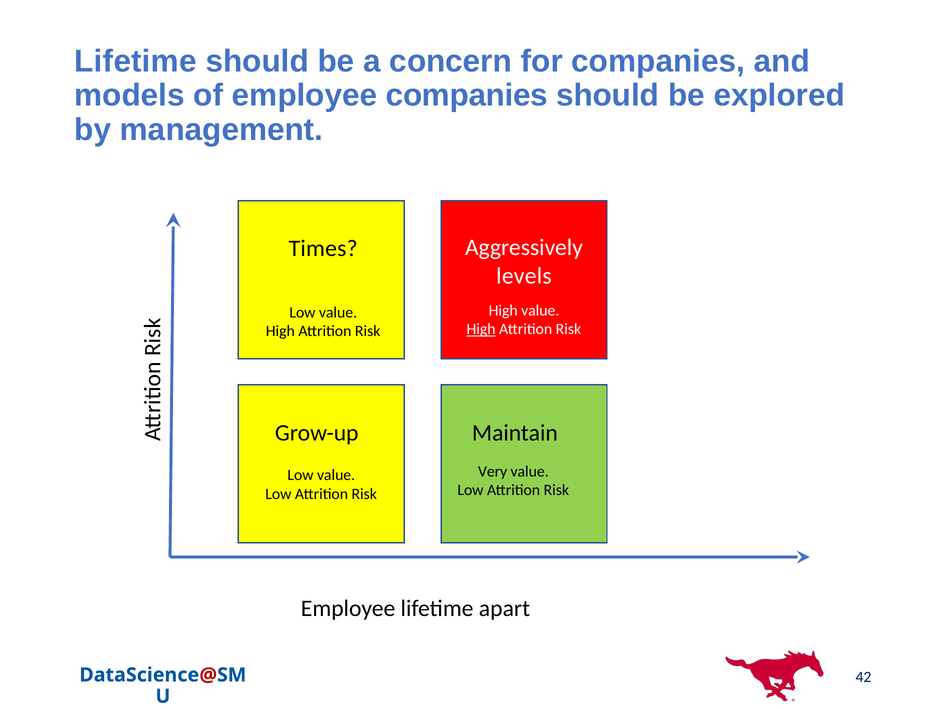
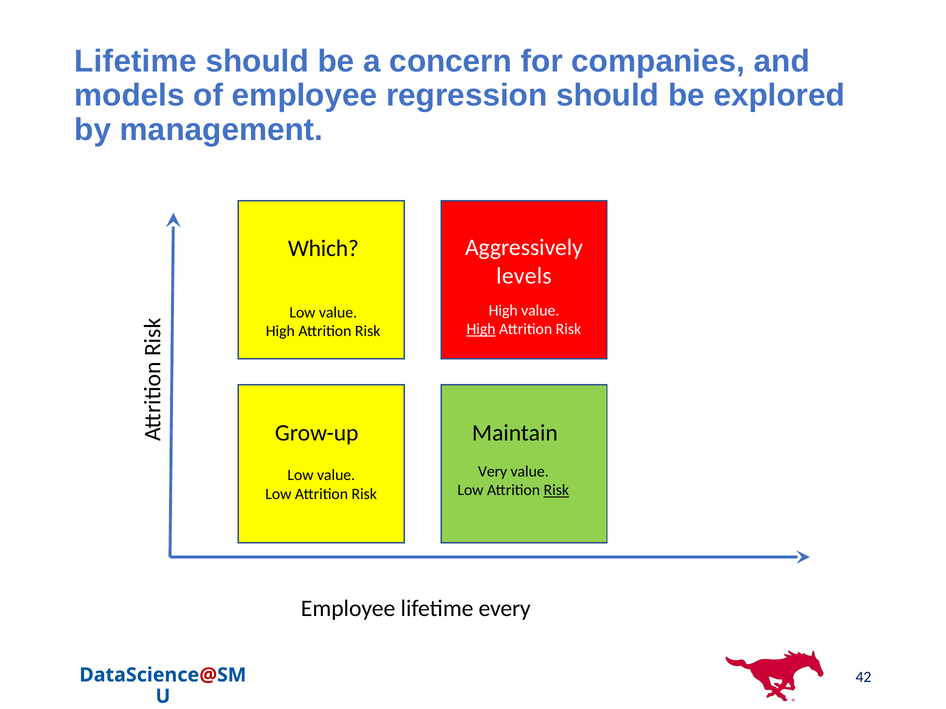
employee companies: companies -> regression (467, 96)
Times: Times -> Which (323, 249)
Risk underline: none -> present (556, 491)
apart: apart -> every (505, 609)
